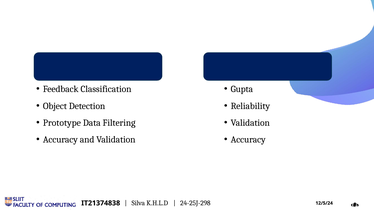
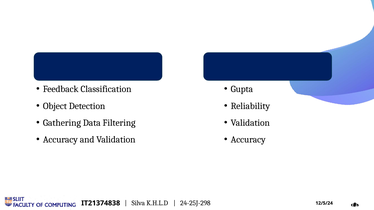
Prototype: Prototype -> Gathering (62, 123)
